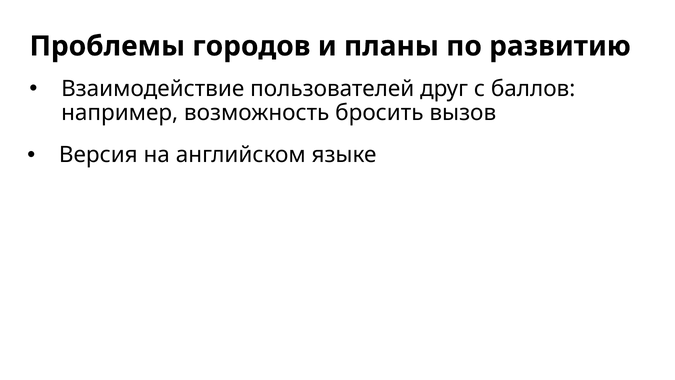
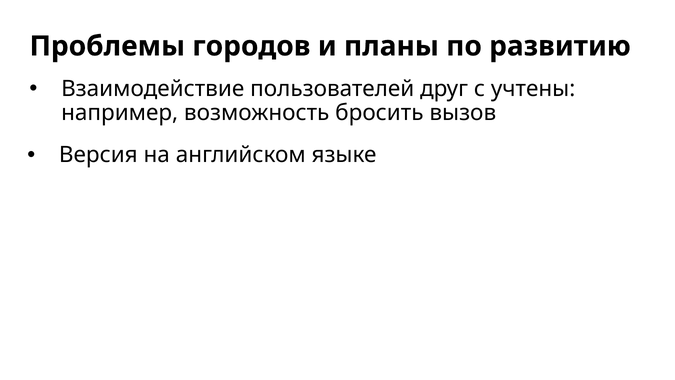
баллов: баллов -> учтены (533, 89)
